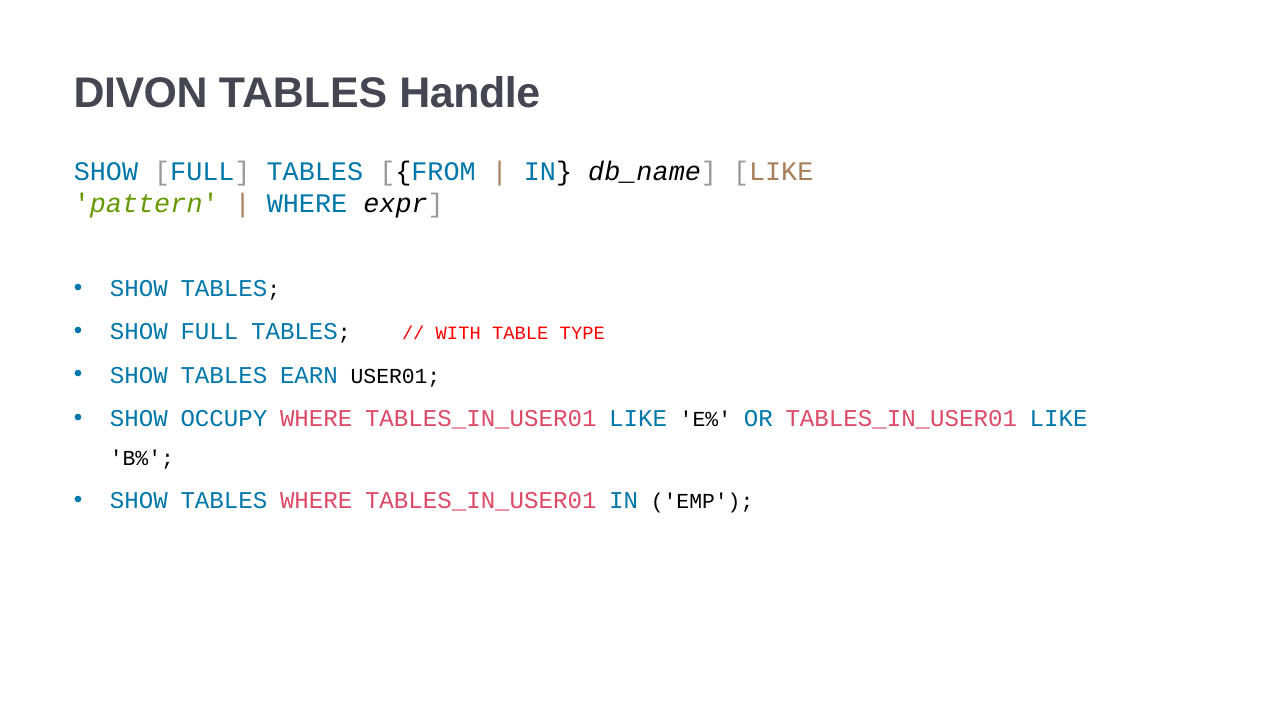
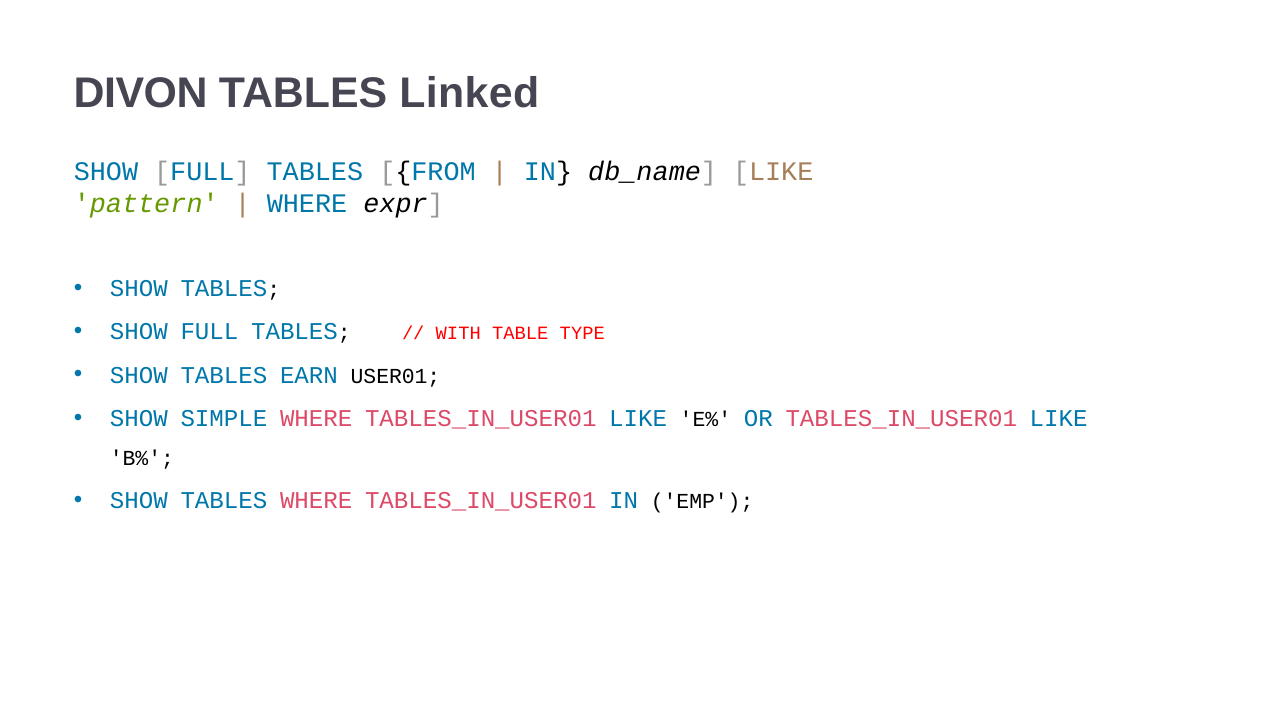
Handle: Handle -> Linked (469, 93)
OCCUPY: OCCUPY -> SIMPLE (224, 419)
